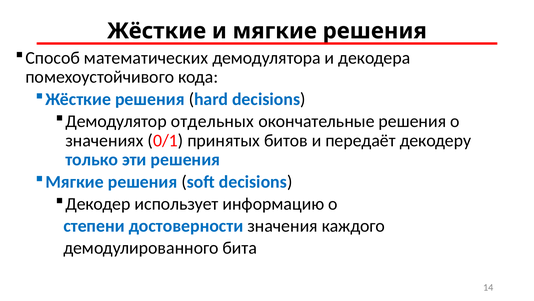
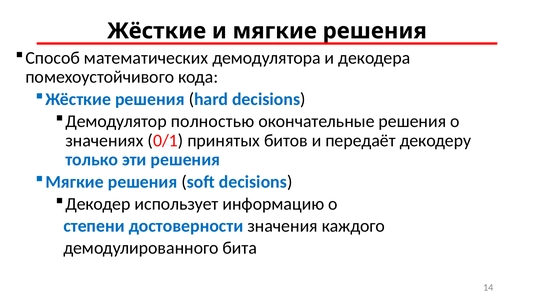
отдельных: отдельных -> полностью (212, 121)
